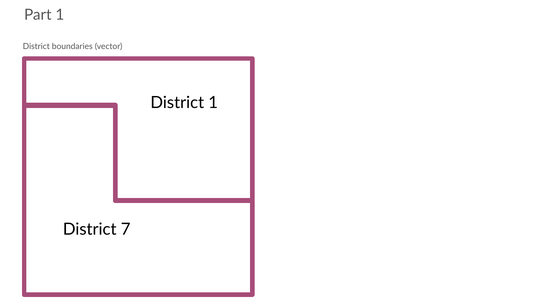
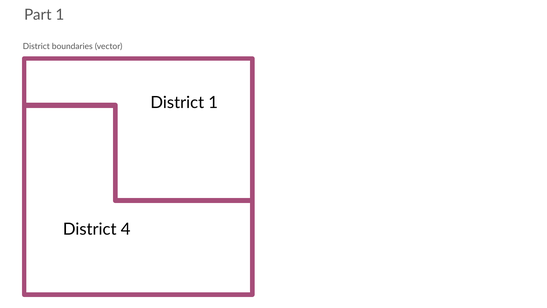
7: 7 -> 4 (126, 229)
